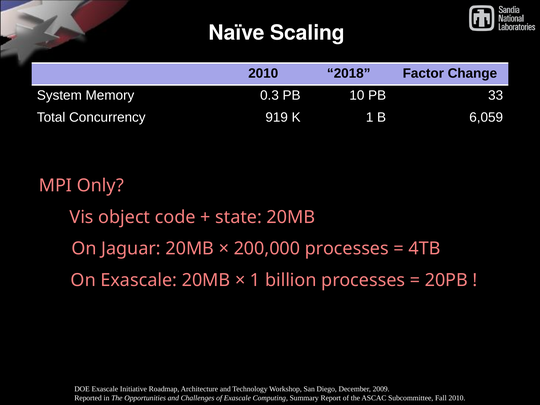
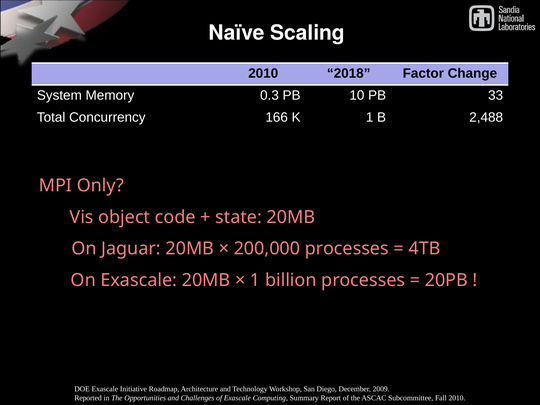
919: 919 -> 166 (277, 117)
6,059: 6,059 -> 2,488 (486, 117)
